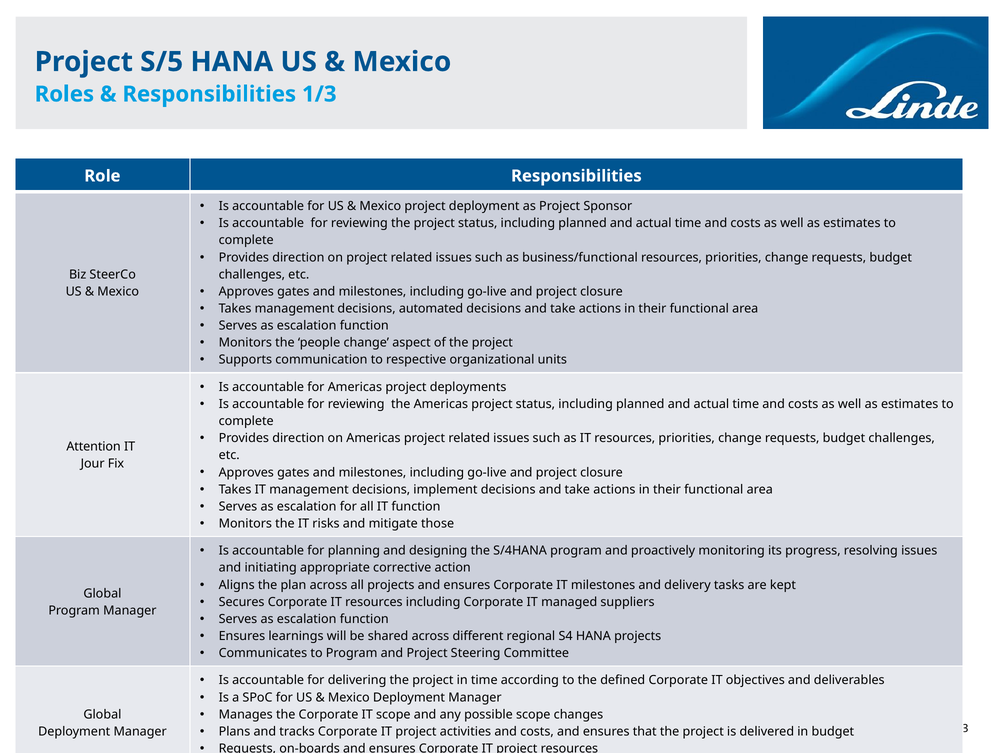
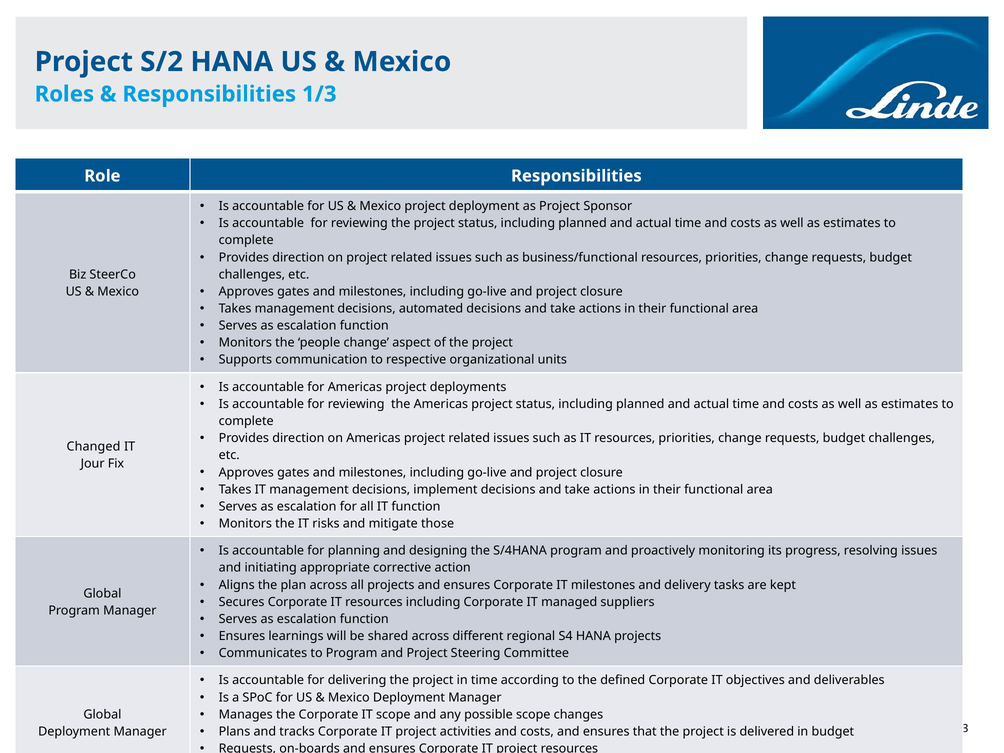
S/5: S/5 -> S/2 (162, 62)
Attention: Attention -> Changed (93, 447)
